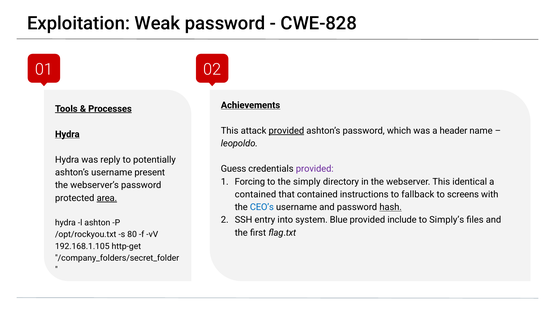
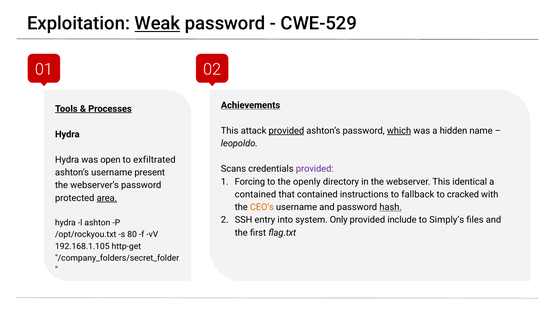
Weak underline: none -> present (157, 23)
CWE-828: CWE-828 -> CWE-529 (319, 23)
which underline: none -> present (399, 131)
header: header -> hidden (454, 131)
Hydra underline: present -> none (67, 134)
reply: reply -> open (110, 160)
potentially: potentially -> exfiltrated (154, 160)
Guess: Guess -> Scans (233, 169)
simply: simply -> openly (307, 182)
screens: screens -> cracked (463, 195)
CEO’s colour: blue -> orange (262, 207)
Blue: Blue -> Only (339, 220)
